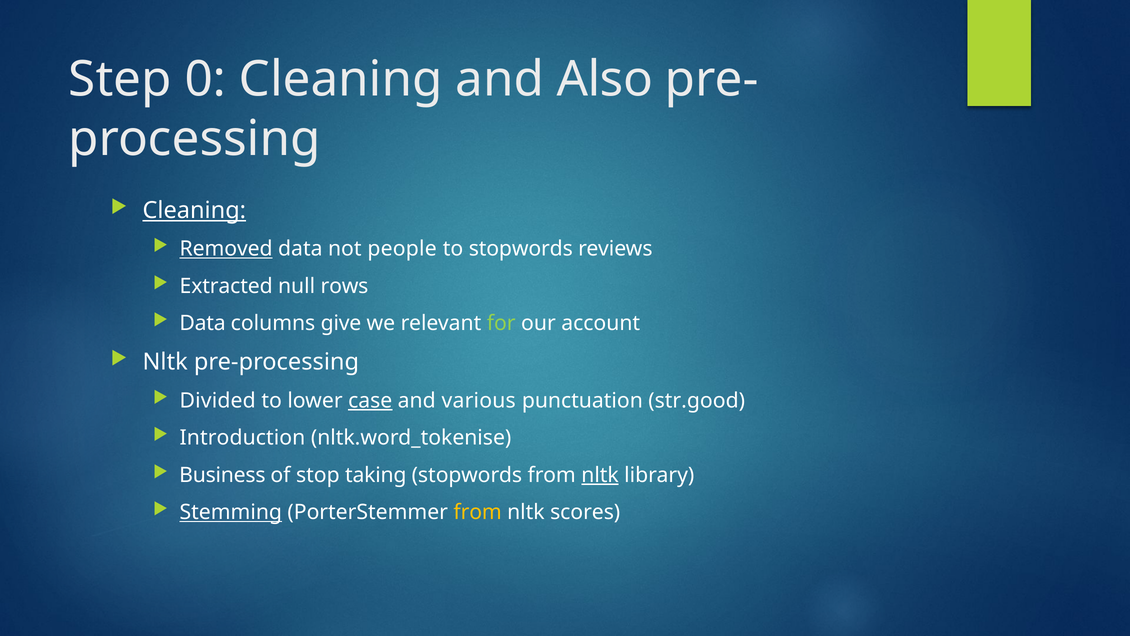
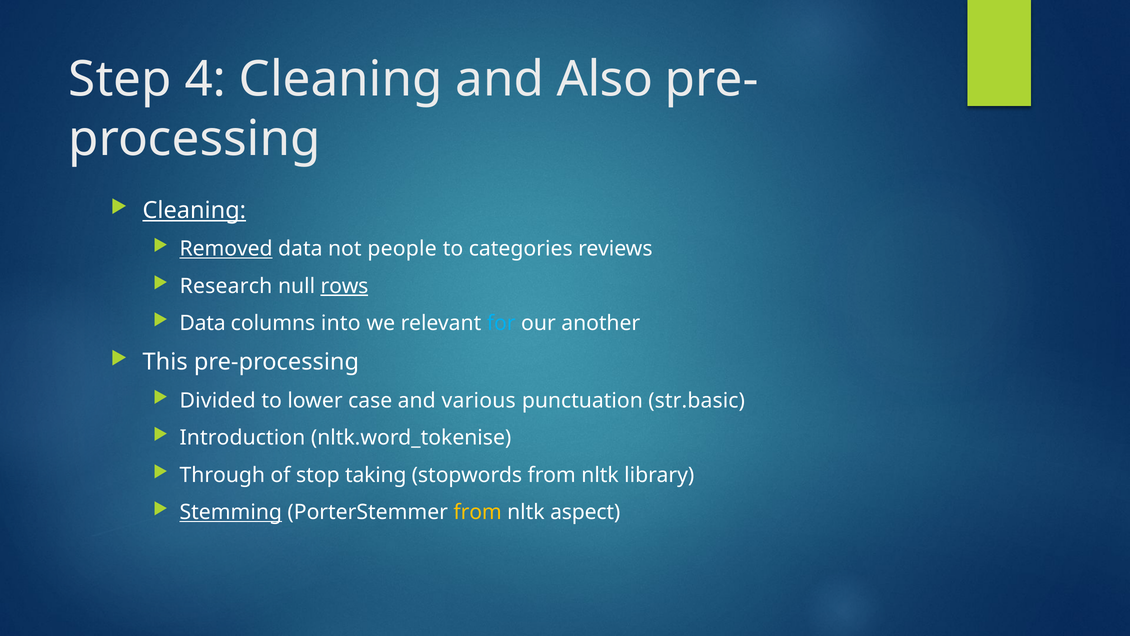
0: 0 -> 4 (205, 79)
to stopwords: stopwords -> categories (521, 249)
Extracted: Extracted -> Research (226, 286)
rows underline: none -> present (344, 286)
give: give -> into (341, 323)
for colour: light green -> light blue (501, 323)
account: account -> another (601, 323)
Nltk: Nltk -> This (165, 362)
case underline: present -> none (370, 400)
str.good: str.good -> str.basic (697, 400)
Business: Business -> Through (222, 475)
nltk underline: present -> none (600, 475)
scores: scores -> aspect (585, 512)
